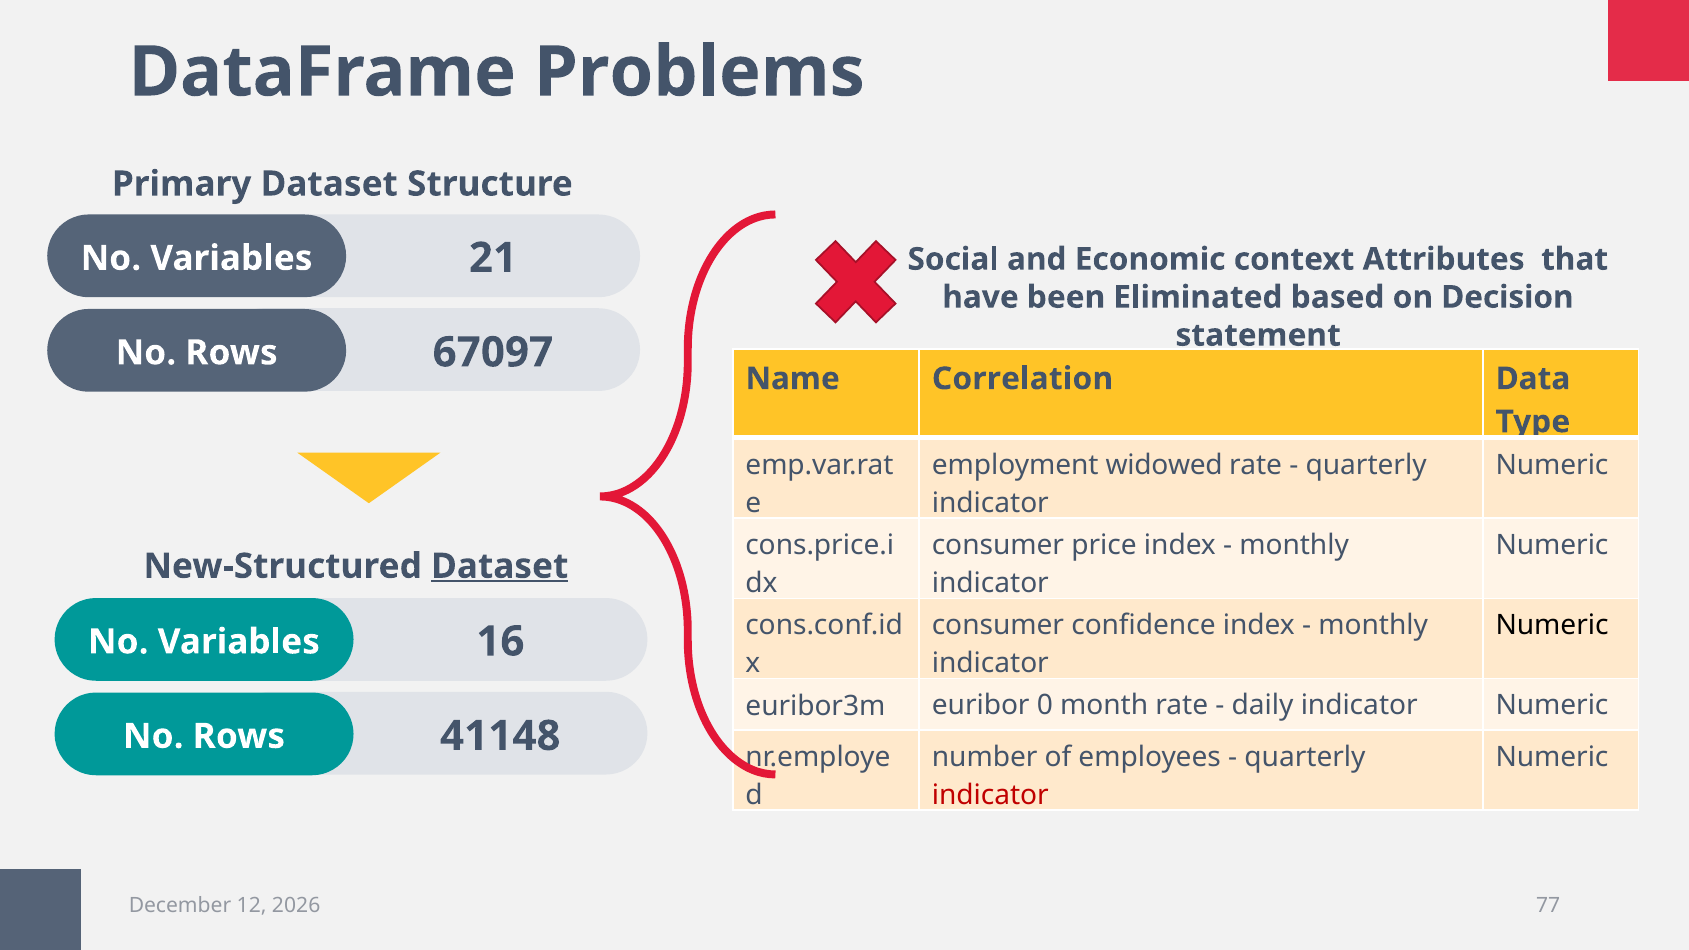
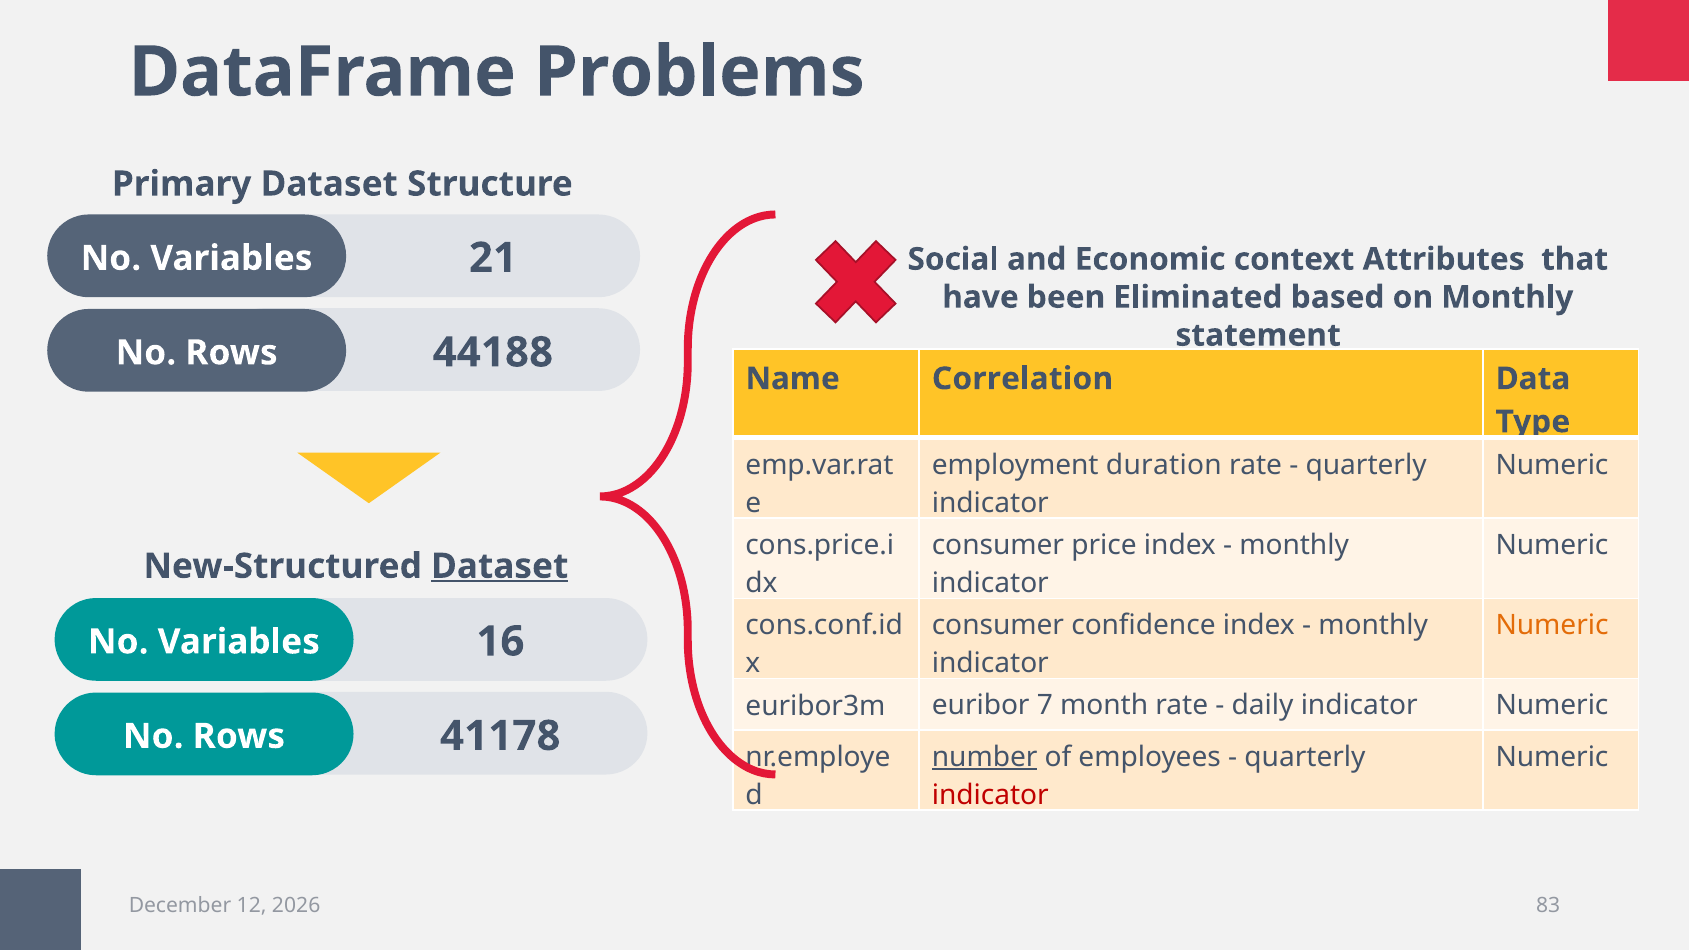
on Decision: Decision -> Monthly (1507, 297)
67097: 67097 -> 44188 (493, 353)
widowed: widowed -> duration (1164, 465)
Numeric colour: black -> orange (1552, 625)
0: 0 -> 7 (1045, 706)
41148: 41148 -> 41178 (500, 736)
number underline: none -> present (985, 757)
77: 77 -> 83 (1548, 906)
